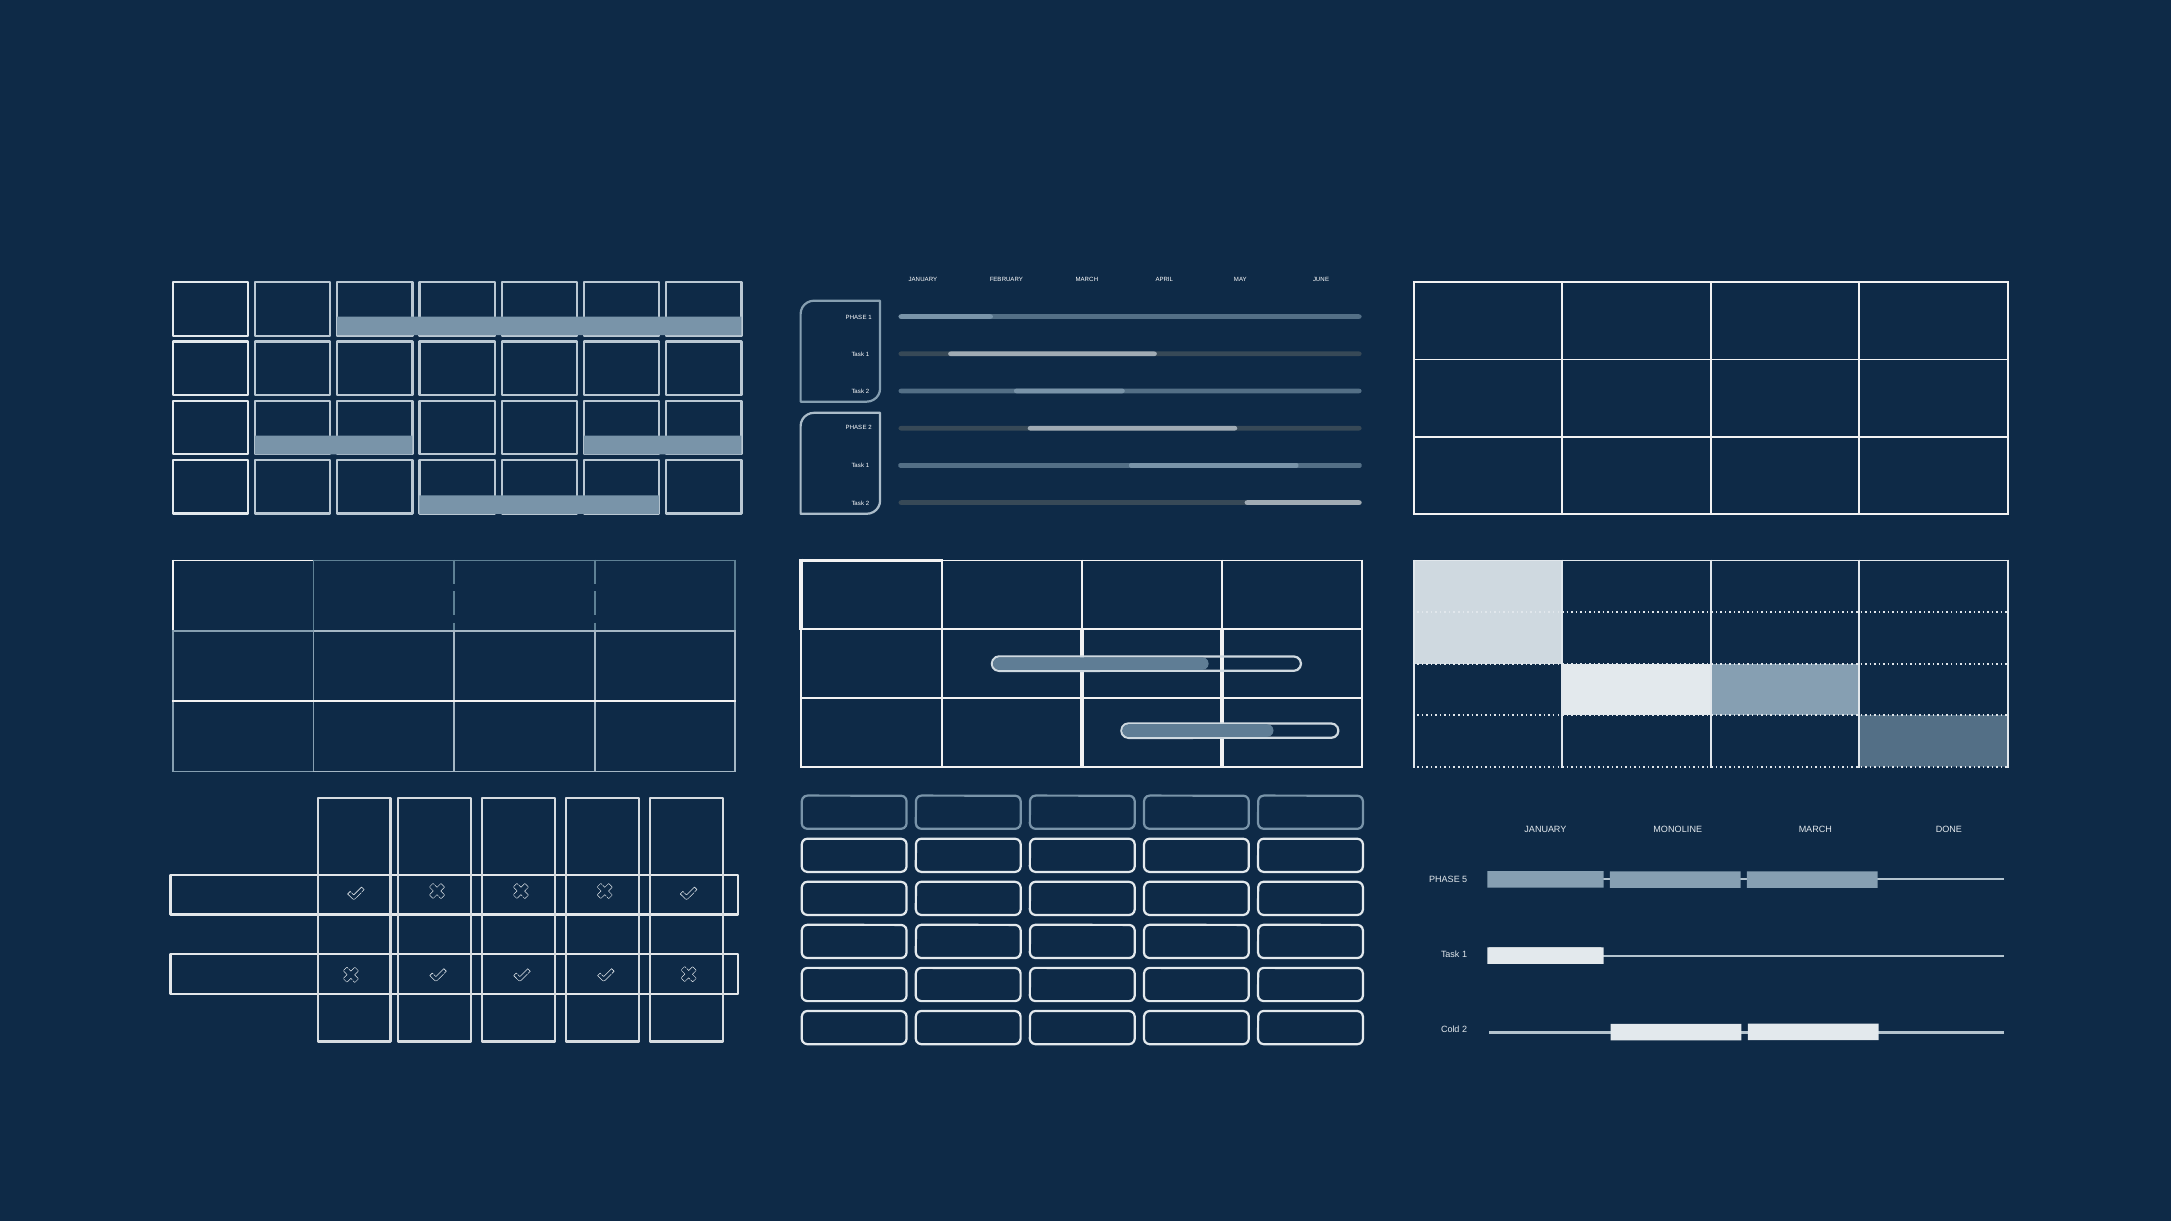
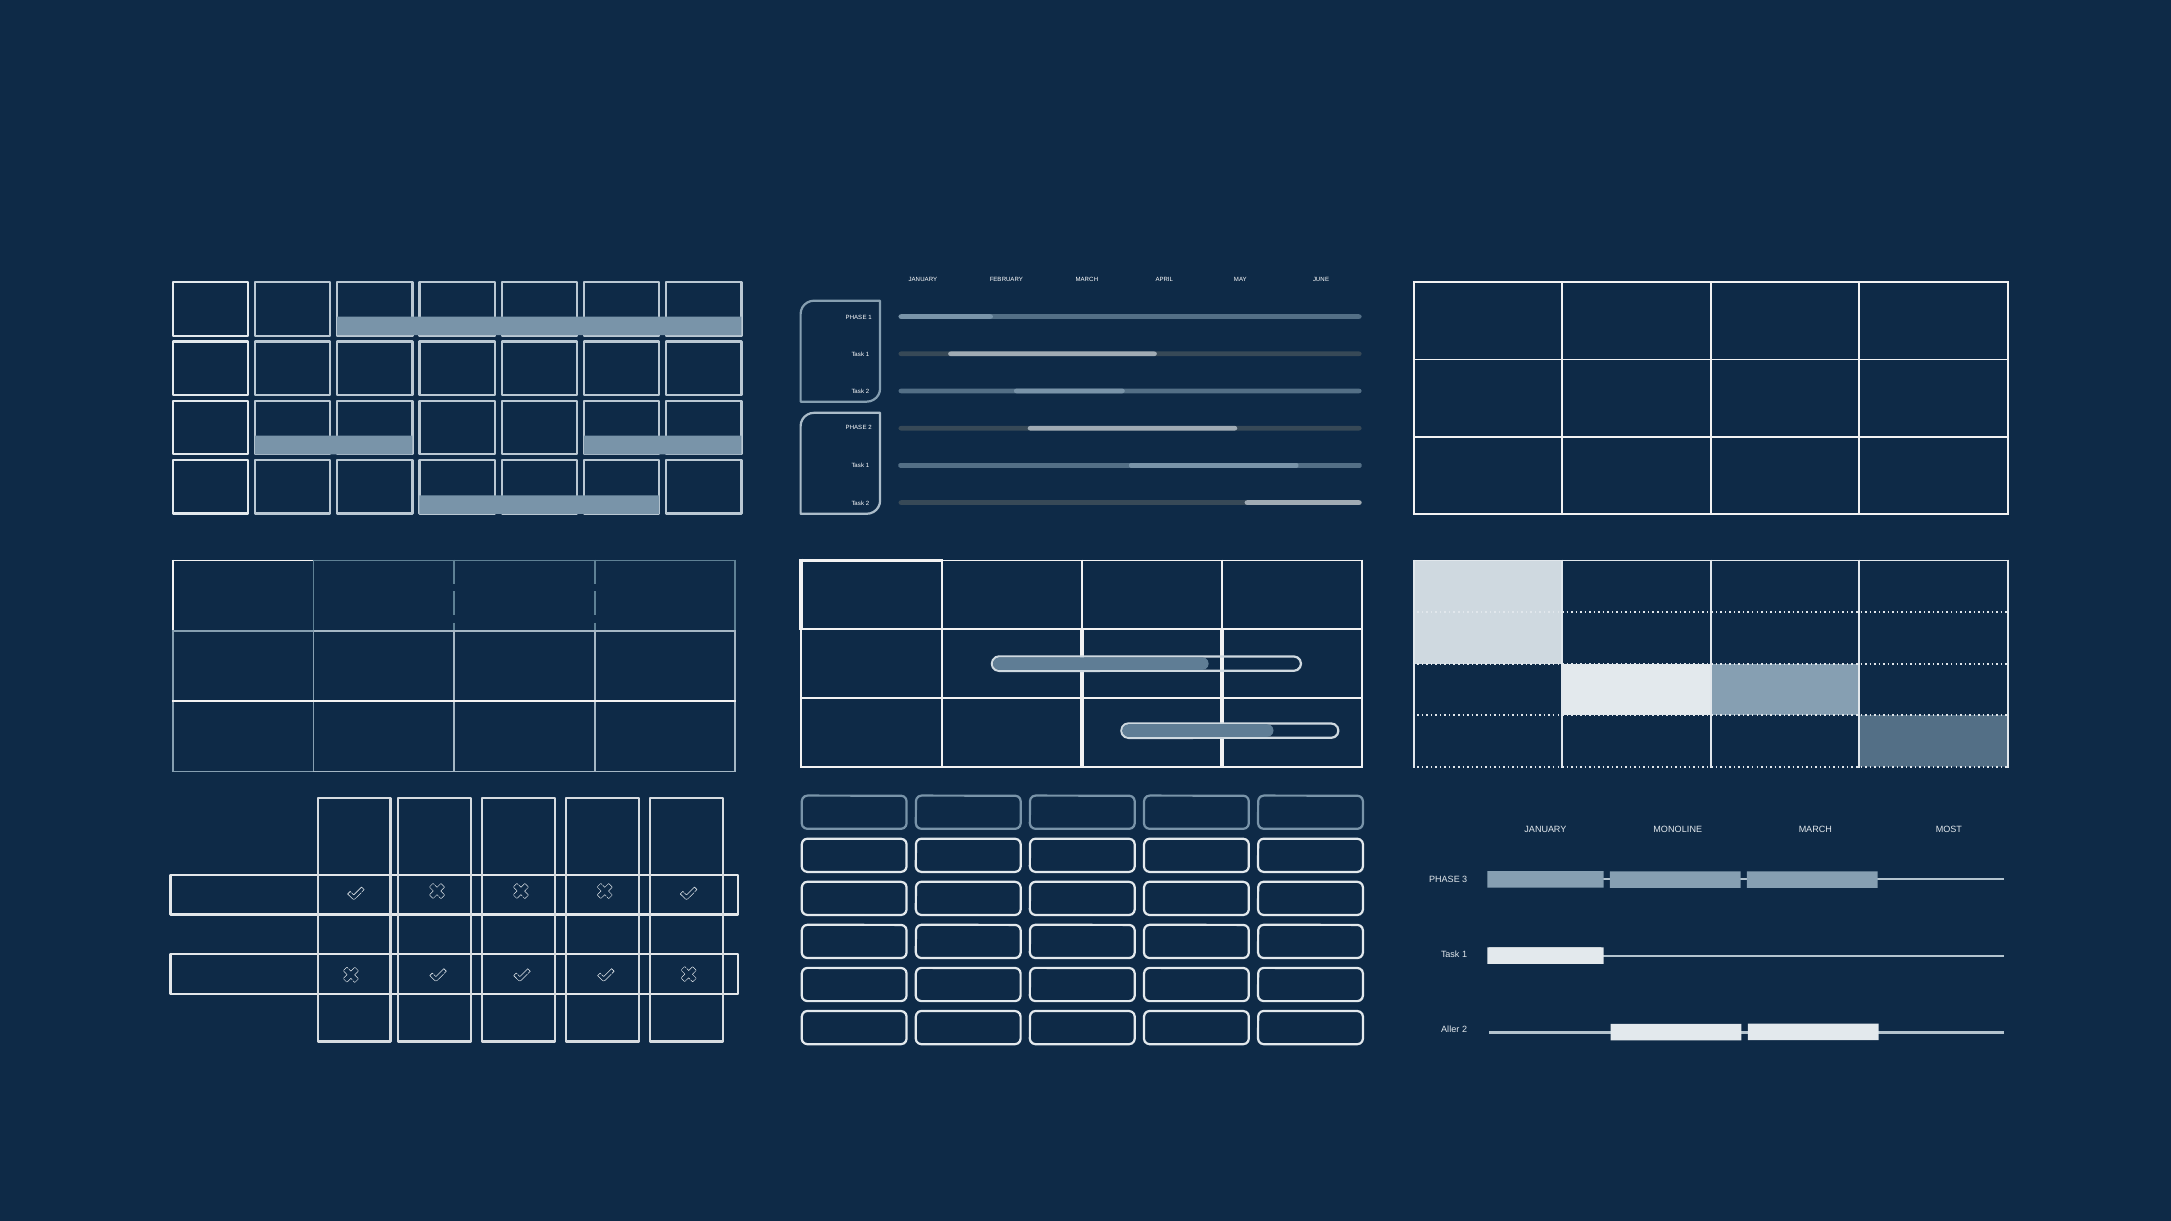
DONE: DONE -> MOST (1949, 830)
5: 5 -> 3 (1465, 880)
Cold: Cold -> Aller (1450, 1030)
